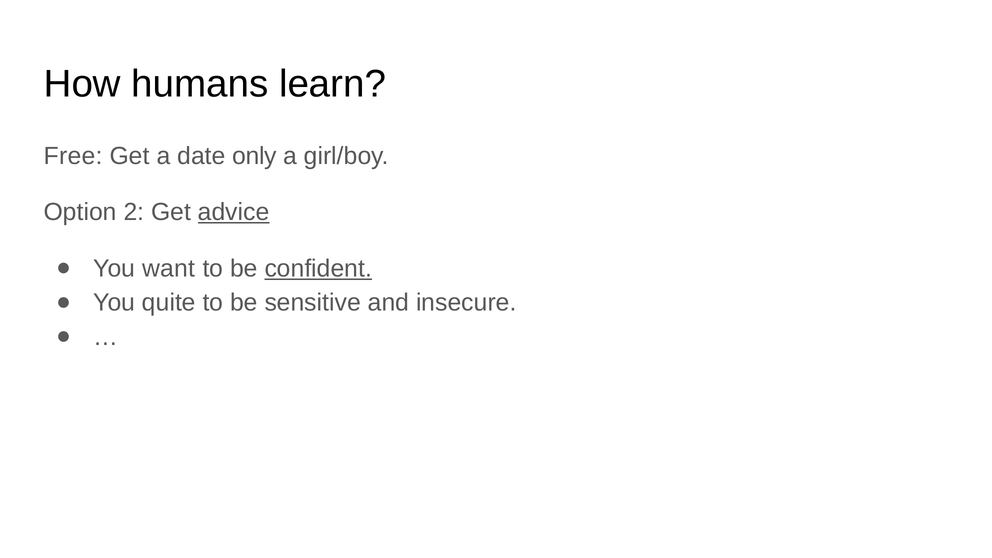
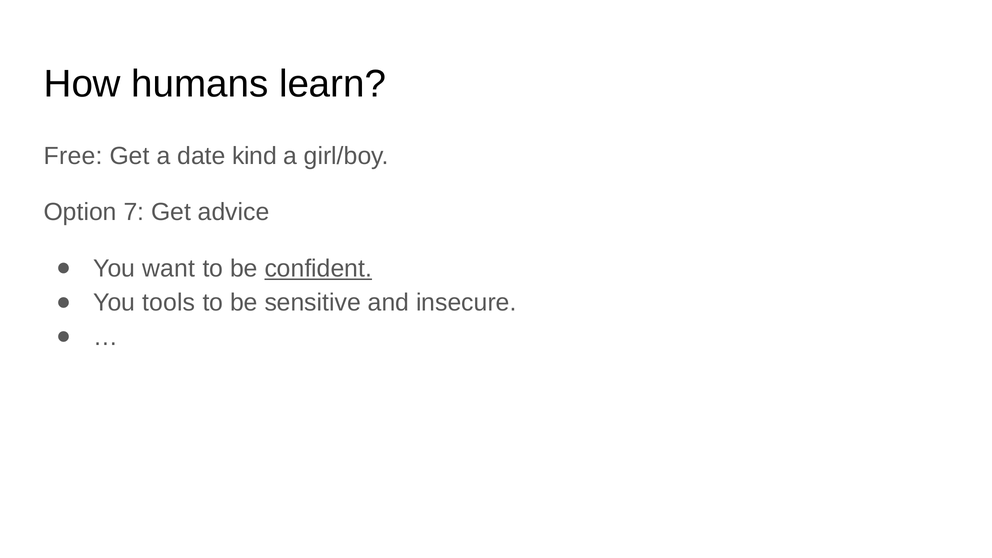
only: only -> kind (254, 156)
2: 2 -> 7 (134, 212)
advice underline: present -> none (234, 212)
quite: quite -> tools (169, 303)
